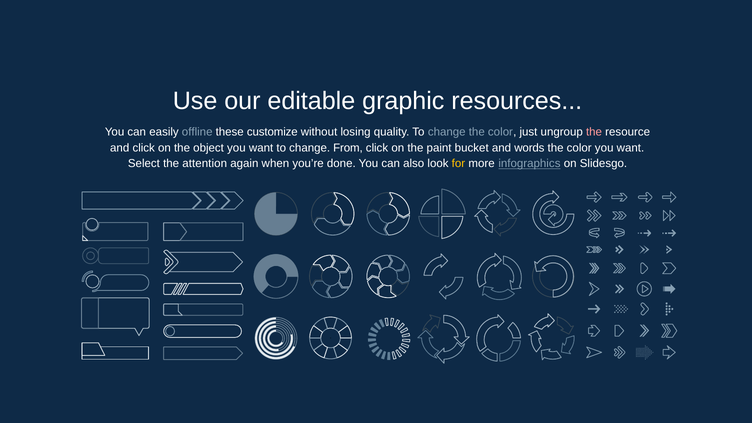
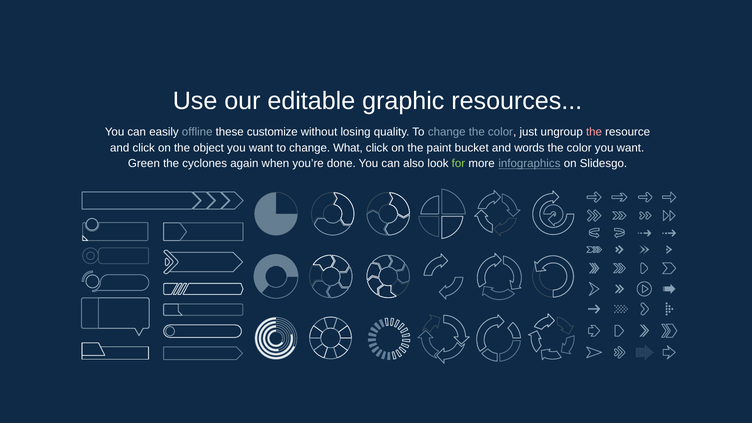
From: From -> What (348, 148)
Select: Select -> Green (144, 164)
attention: attention -> cyclones (205, 164)
for colour: yellow -> light green (458, 164)
